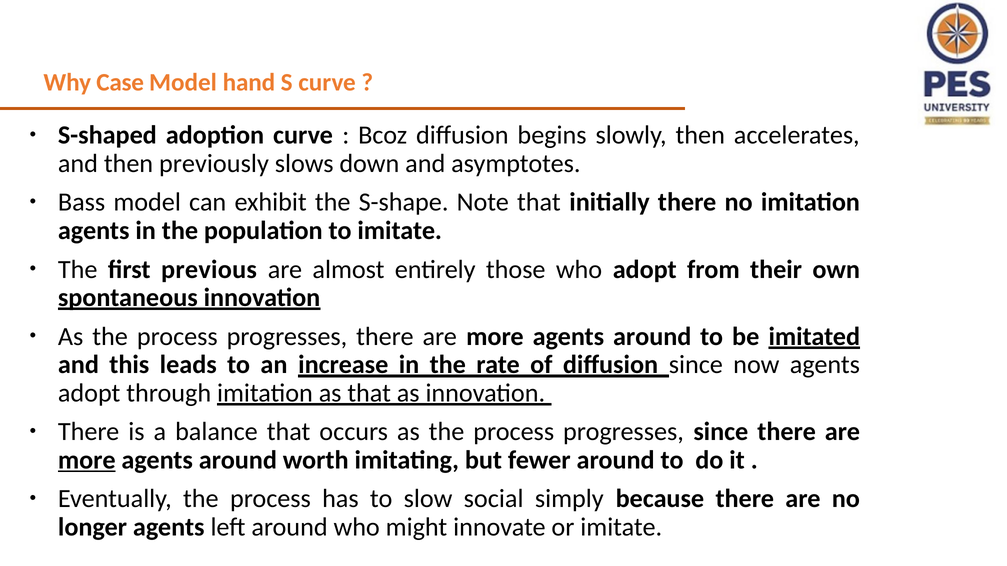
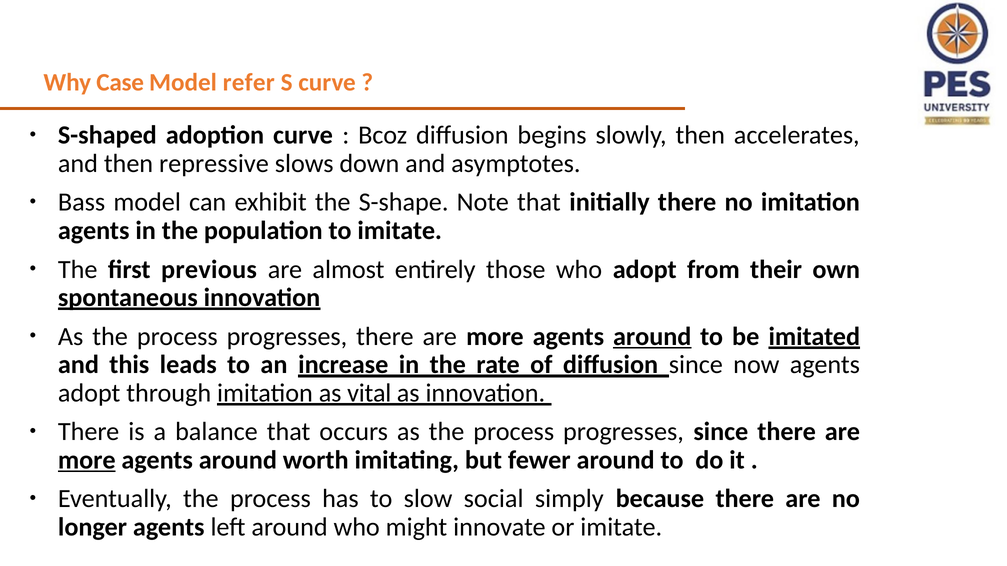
hand: hand -> refer (249, 82)
previously: previously -> repressive (214, 164)
around underline: none -> present (652, 337)
as that: that -> vital (369, 393)
